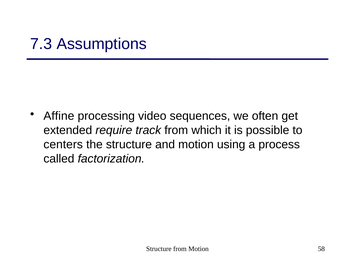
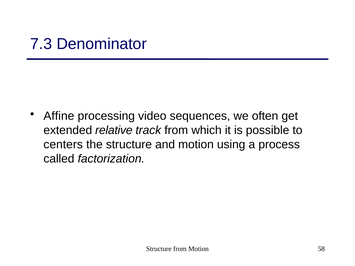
Assumptions: Assumptions -> Denominator (102, 44)
require: require -> relative (114, 130)
